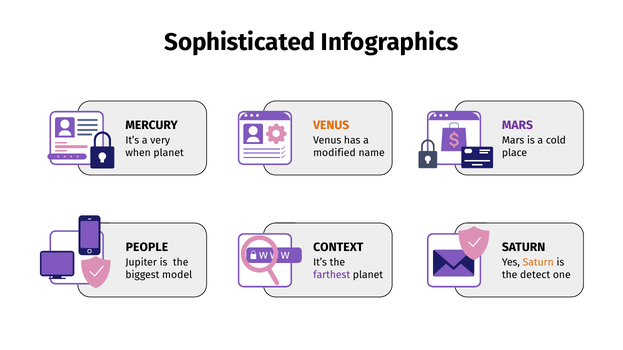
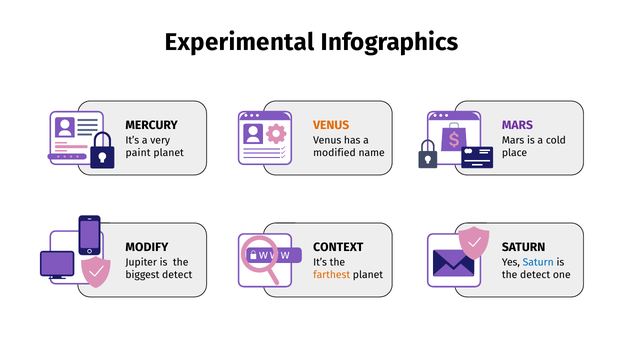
Sophisticated: Sophisticated -> Experimental (240, 42)
when: when -> paint (138, 153)
PEOPLE: PEOPLE -> MODIFY (147, 248)
Saturn colour: orange -> blue (538, 263)
biggest model: model -> detect (177, 275)
farthest colour: purple -> orange (332, 275)
